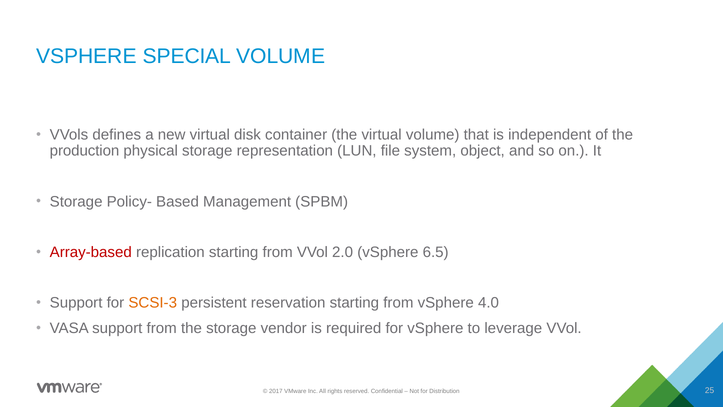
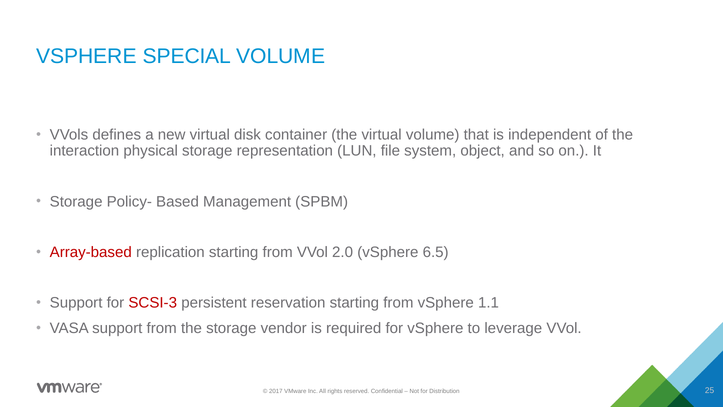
production: production -> interaction (84, 151)
SCSI-3 colour: orange -> red (153, 303)
4.0: 4.0 -> 1.1 (488, 303)
